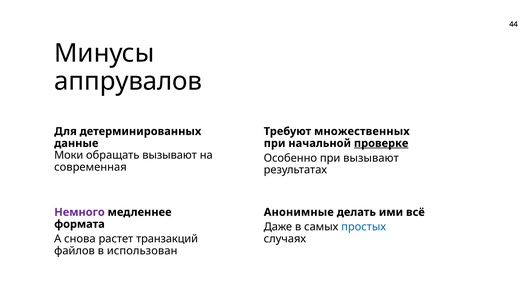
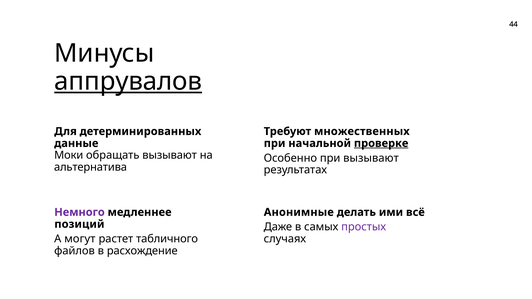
аппрувалов underline: none -> present (128, 81)
современная: современная -> альтернатива (91, 167)
формата: формата -> позиций (79, 224)
простых colour: blue -> purple (364, 227)
снова: снова -> могут (80, 239)
транзакций: транзакций -> табличного (167, 239)
использован: использован -> расхождение (142, 251)
